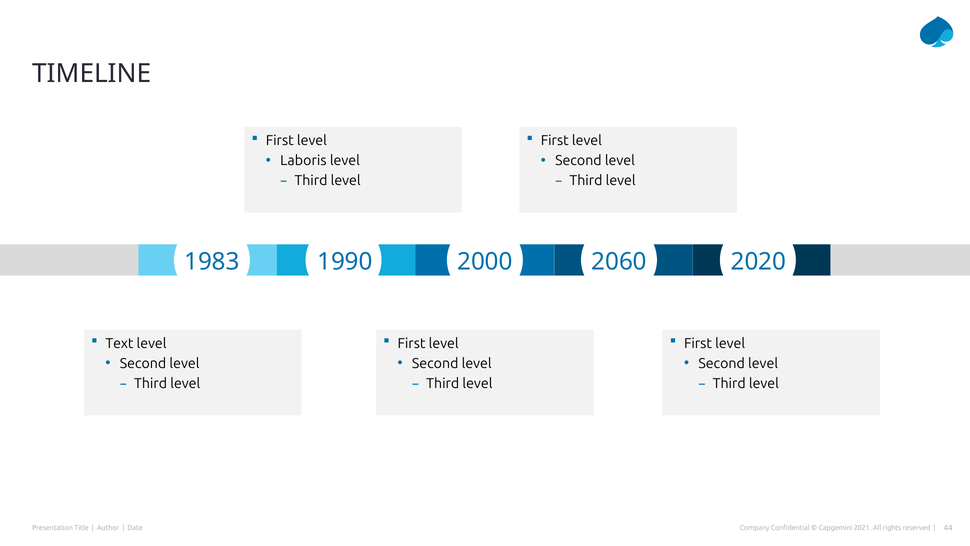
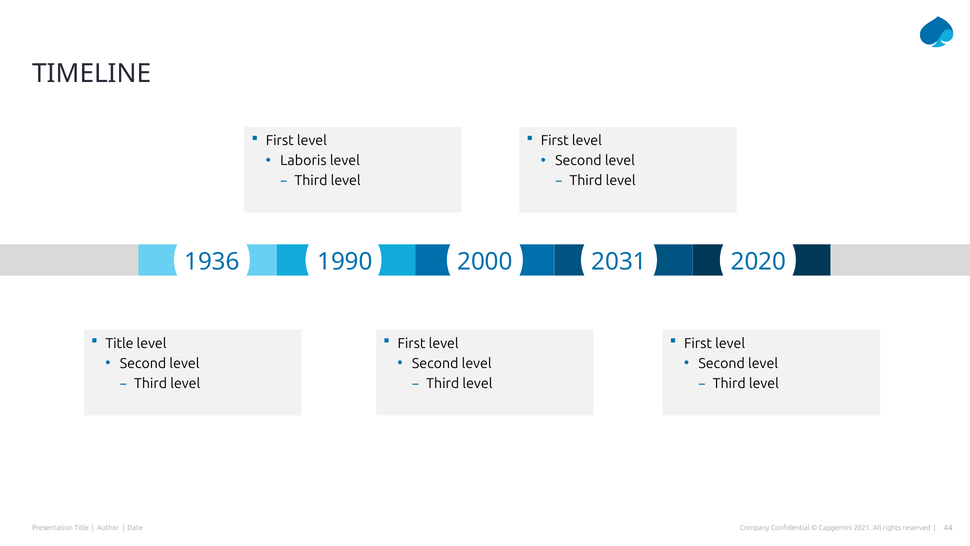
1983: 1983 -> 1936 (212, 261)
2060: 2060 -> 2031 (619, 261)
Text: Text -> Title (119, 343)
